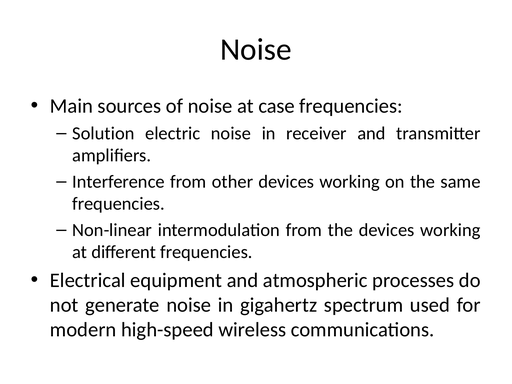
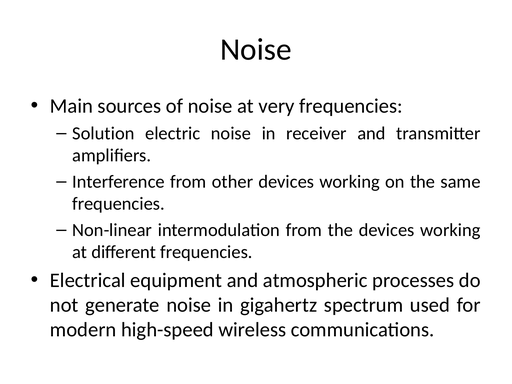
case: case -> very (277, 106)
